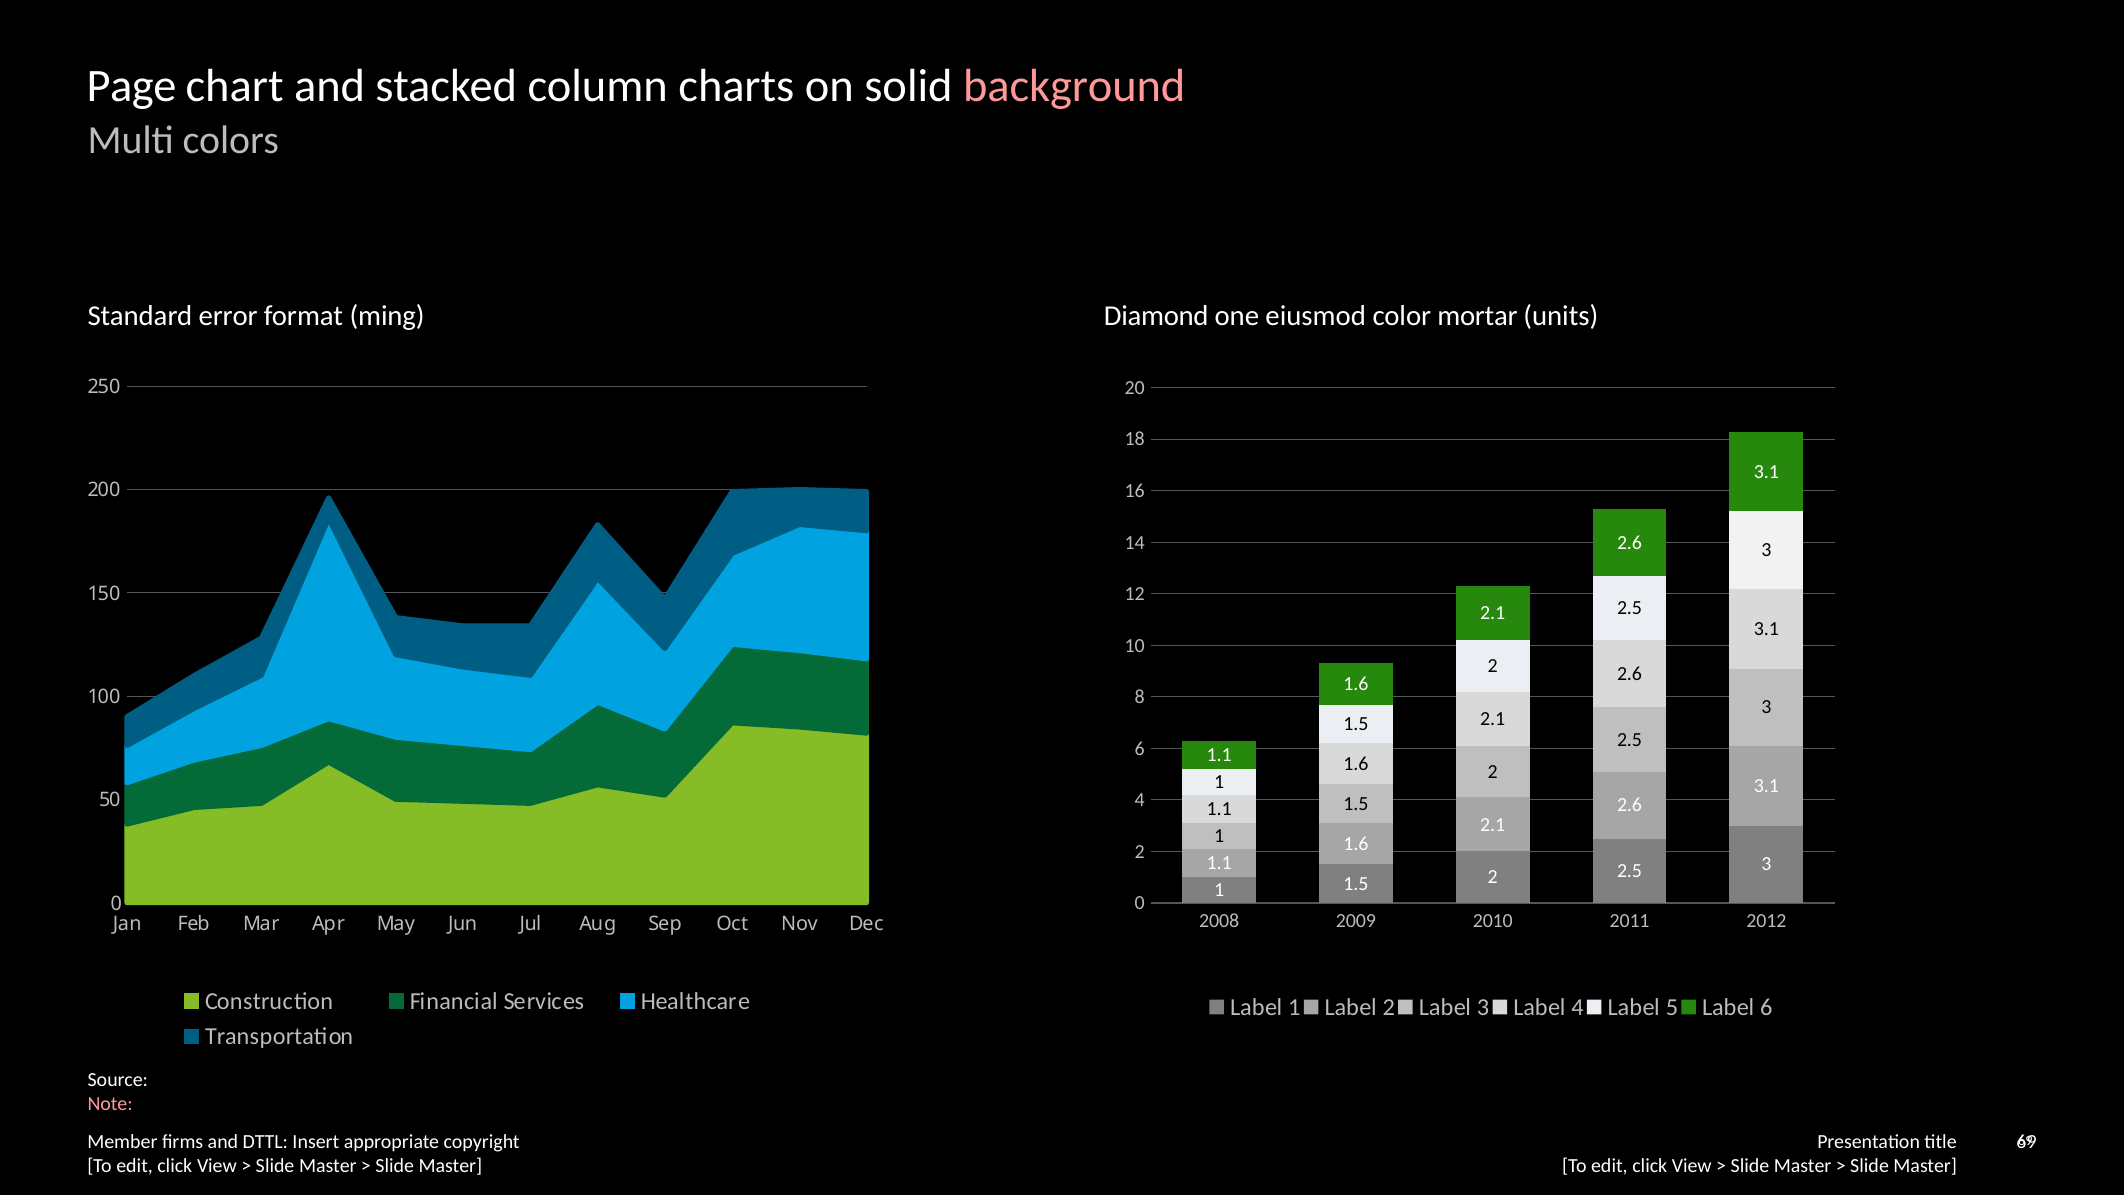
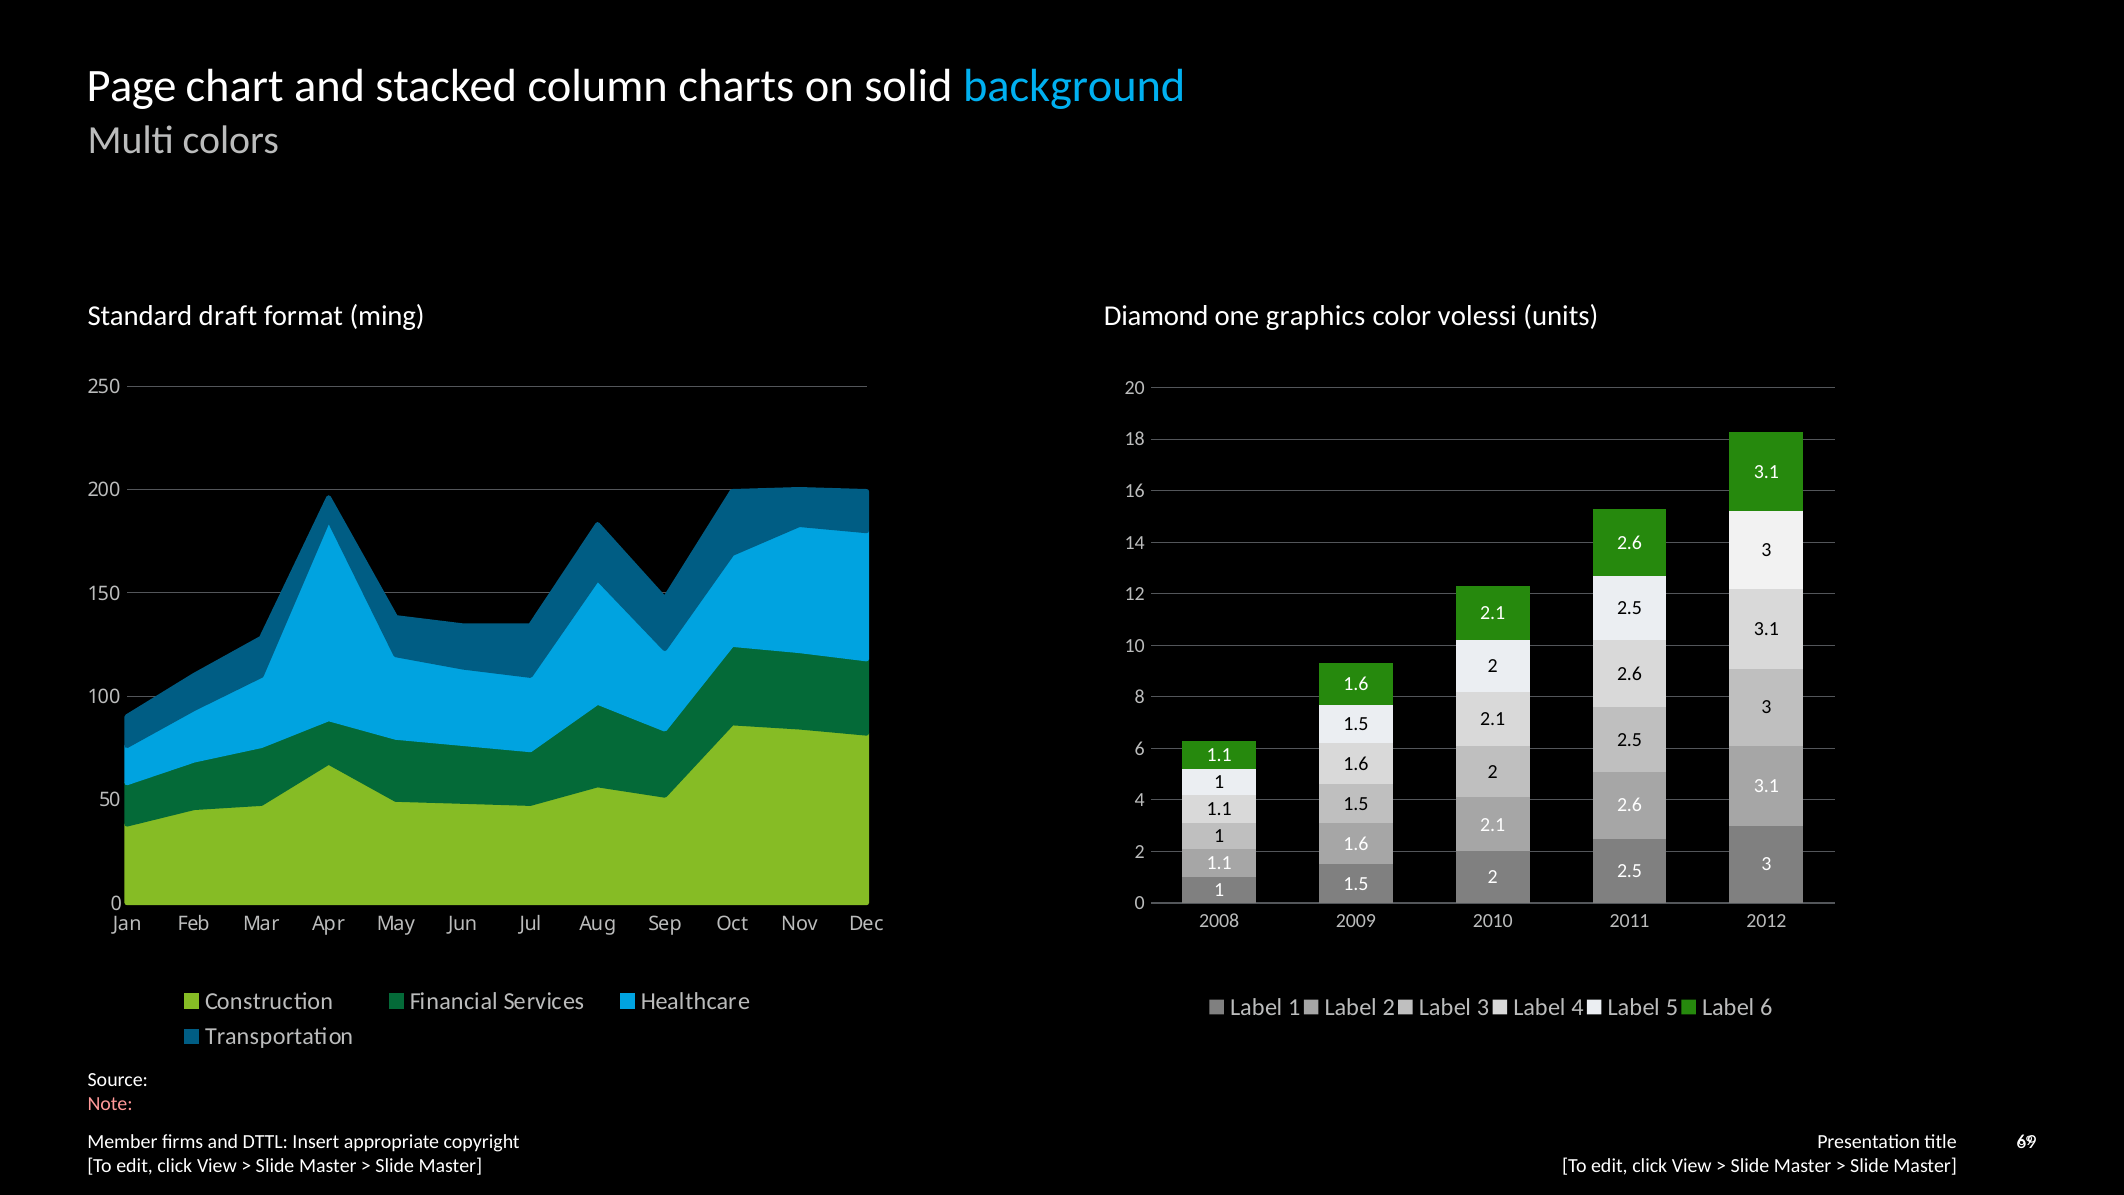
background colour: pink -> light blue (1074, 86)
error: error -> draft (228, 315)
eiusmod: eiusmod -> graphics (1316, 315)
mortar: mortar -> volessi (1477, 315)
